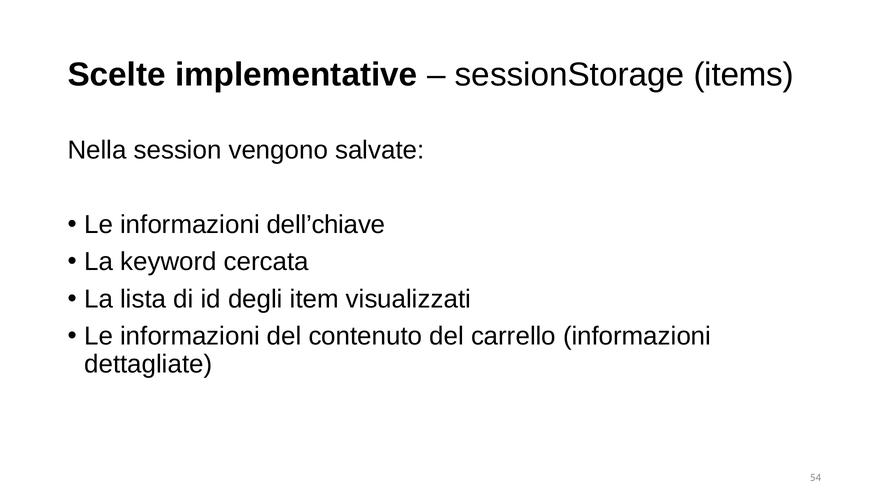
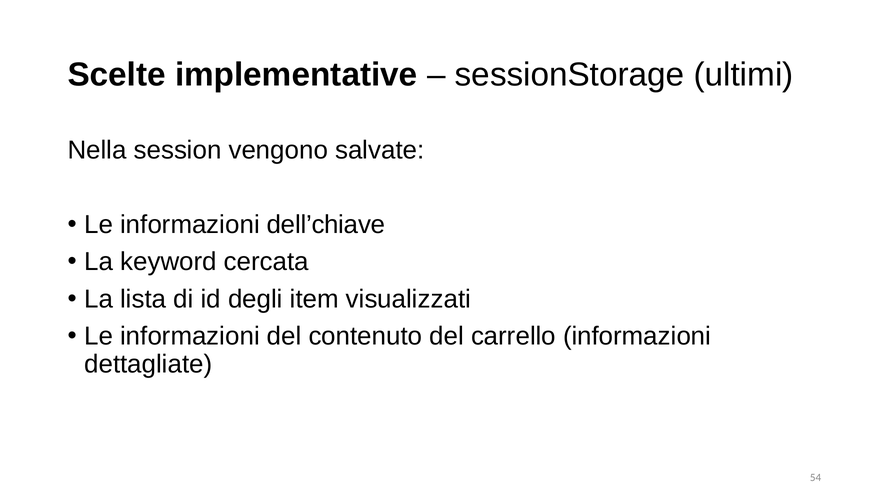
items: items -> ultimi (744, 75)
